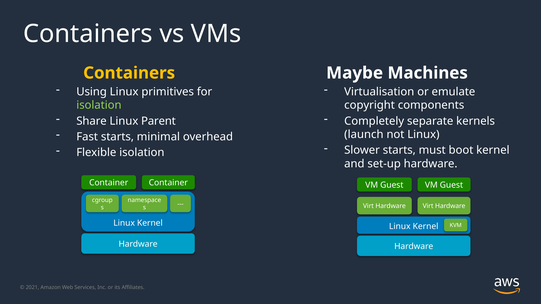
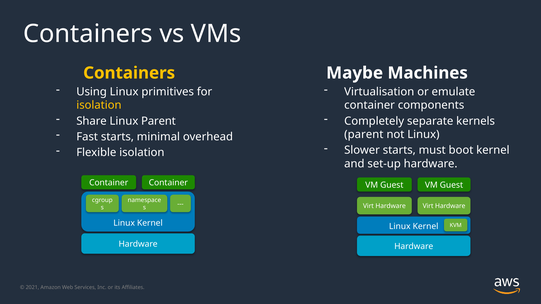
isolation colour: light green -> yellow (99, 105)
copyright: copyright -> container (370, 105)
launch: launch -> parent (364, 135)
